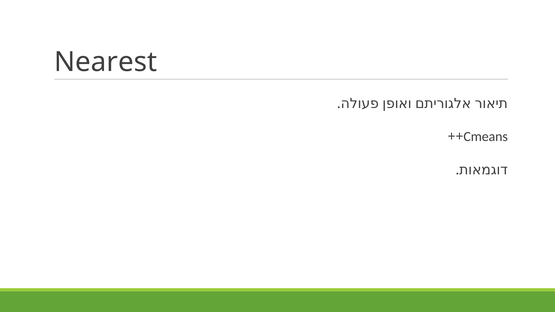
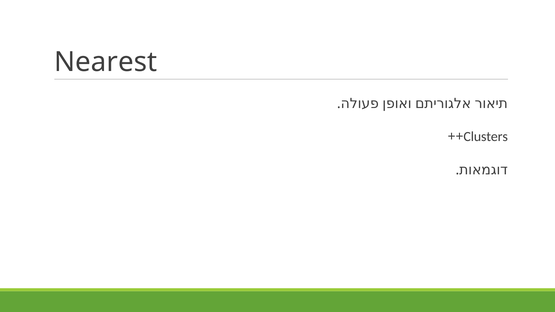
Cmeans: Cmeans -> Clusters (486, 137)
